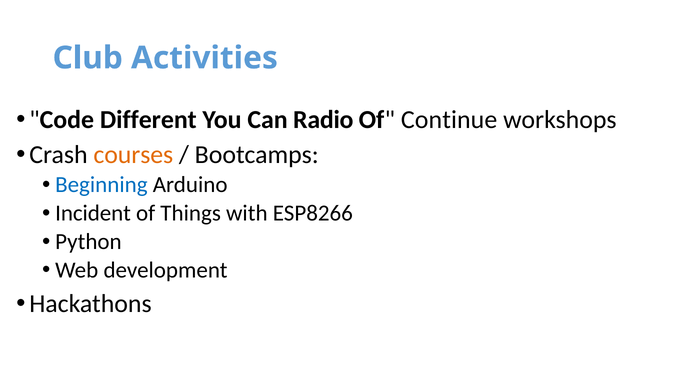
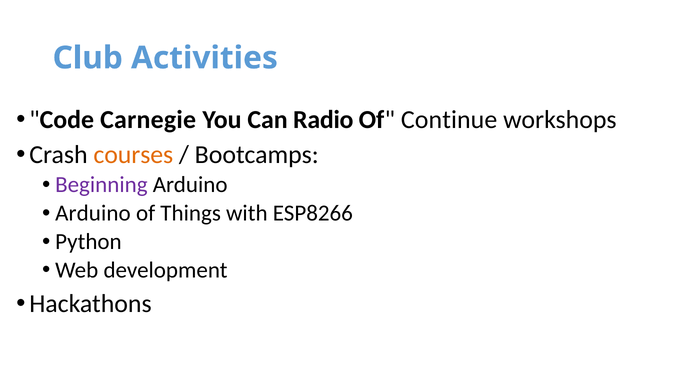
Different: Different -> Carnegie (148, 120)
Beginning colour: blue -> purple (101, 185)
Incident: Incident -> Arduino (93, 213)
